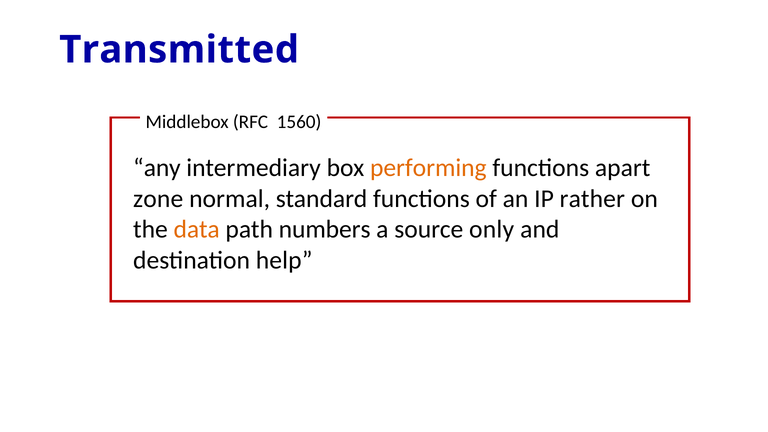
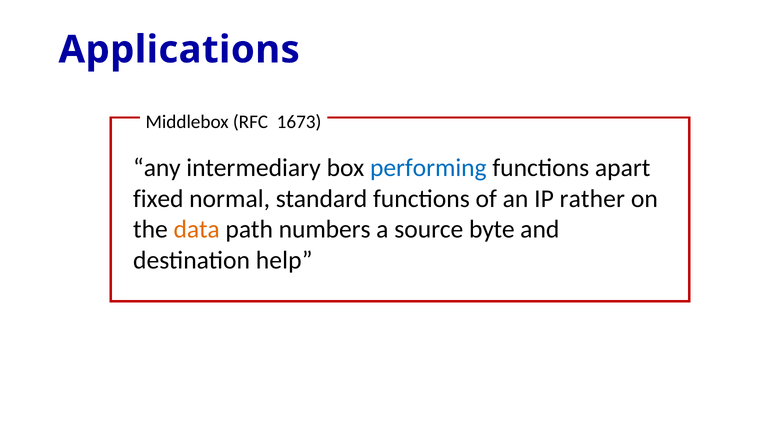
Transmitted: Transmitted -> Applications (179, 50)
1560: 1560 -> 1673 (299, 122)
performing colour: orange -> blue (428, 168)
zone: zone -> fixed (158, 199)
only: only -> byte (492, 229)
